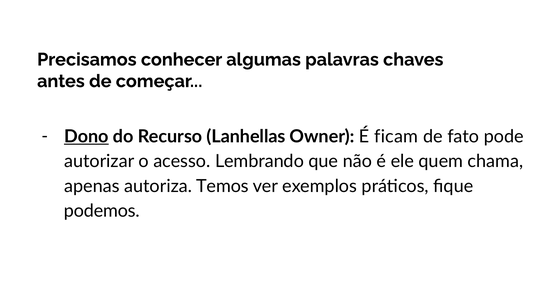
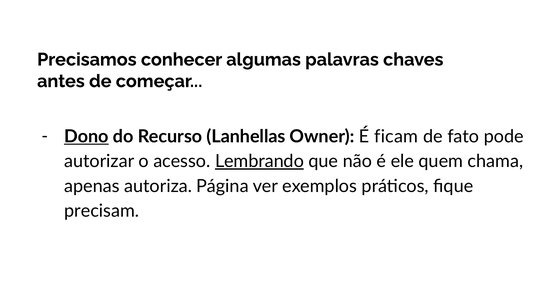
Lembrando underline: none -> present (259, 161)
Temos: Temos -> Página (222, 186)
podemos: podemos -> precisam (102, 211)
